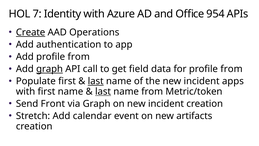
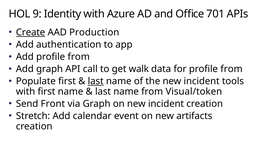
7: 7 -> 9 (37, 14)
954: 954 -> 701 (216, 14)
Operations: Operations -> Production (94, 32)
graph underline: present -> none (50, 69)
field: field -> walk (139, 69)
apps: apps -> tools (233, 81)
last underline: present -> none (103, 91)
Metric/token: Metric/token -> Visual/token (194, 91)
